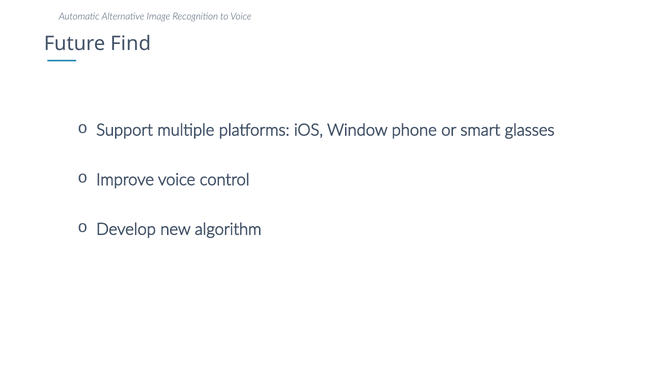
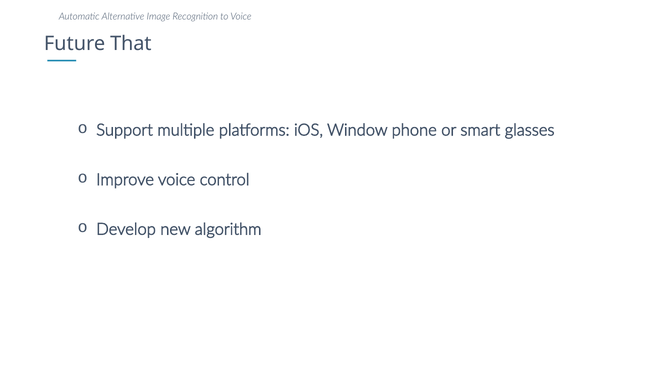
Find: Find -> That (131, 44)
